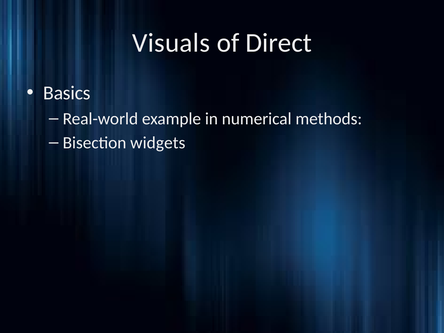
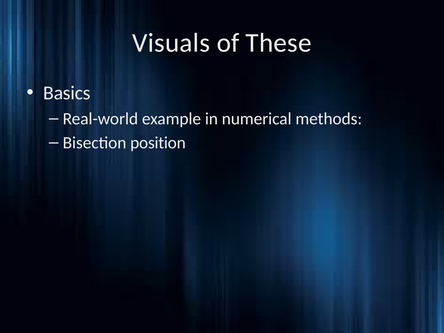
Direct: Direct -> These (279, 43)
widgets: widgets -> position (158, 143)
